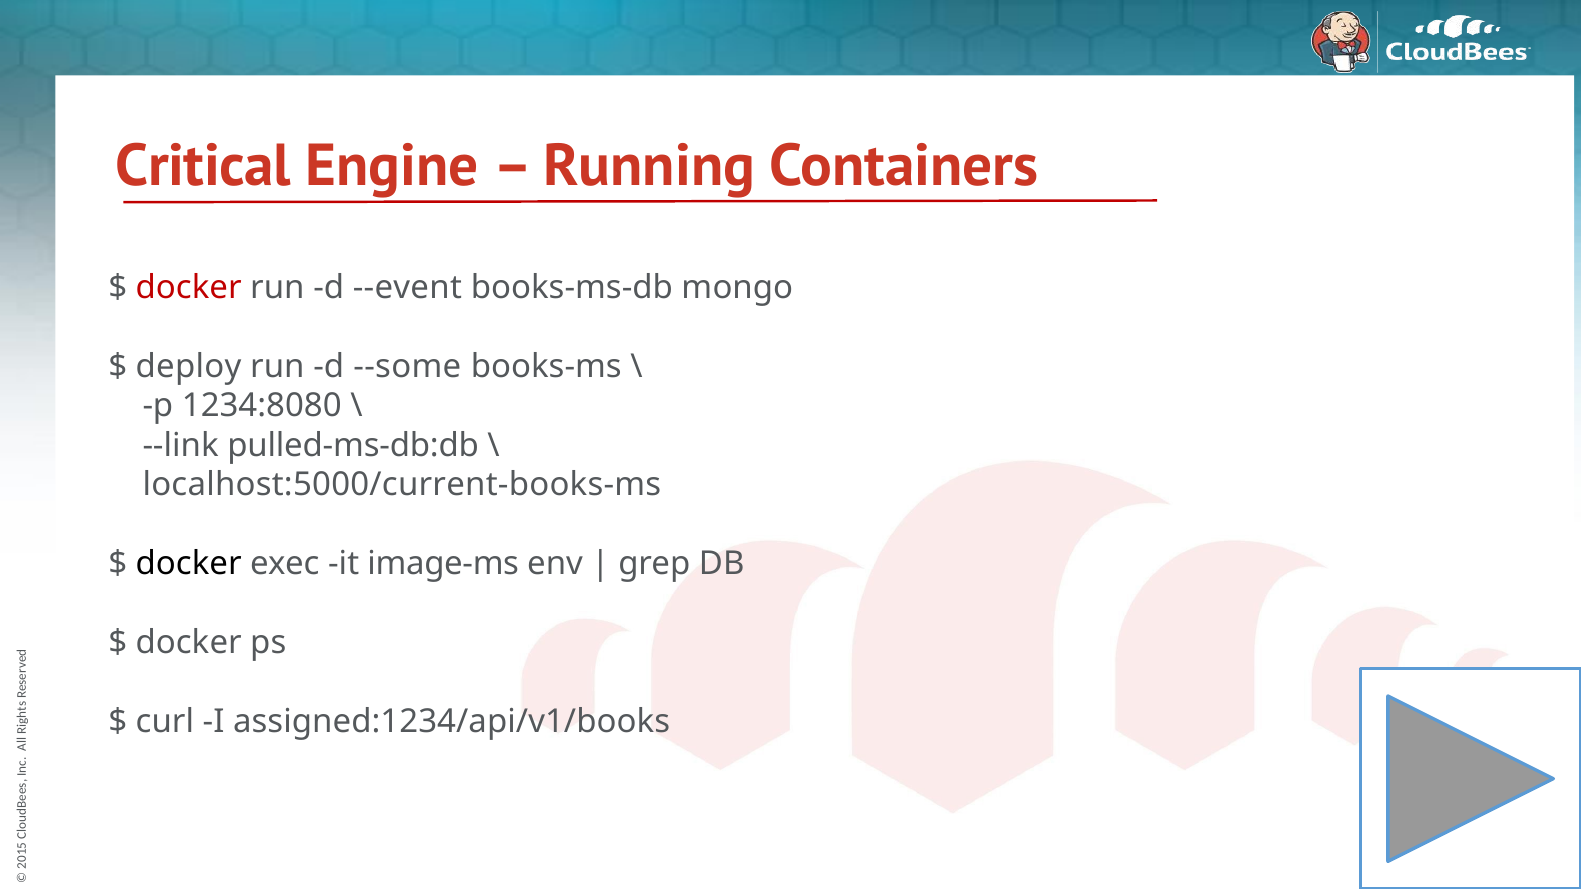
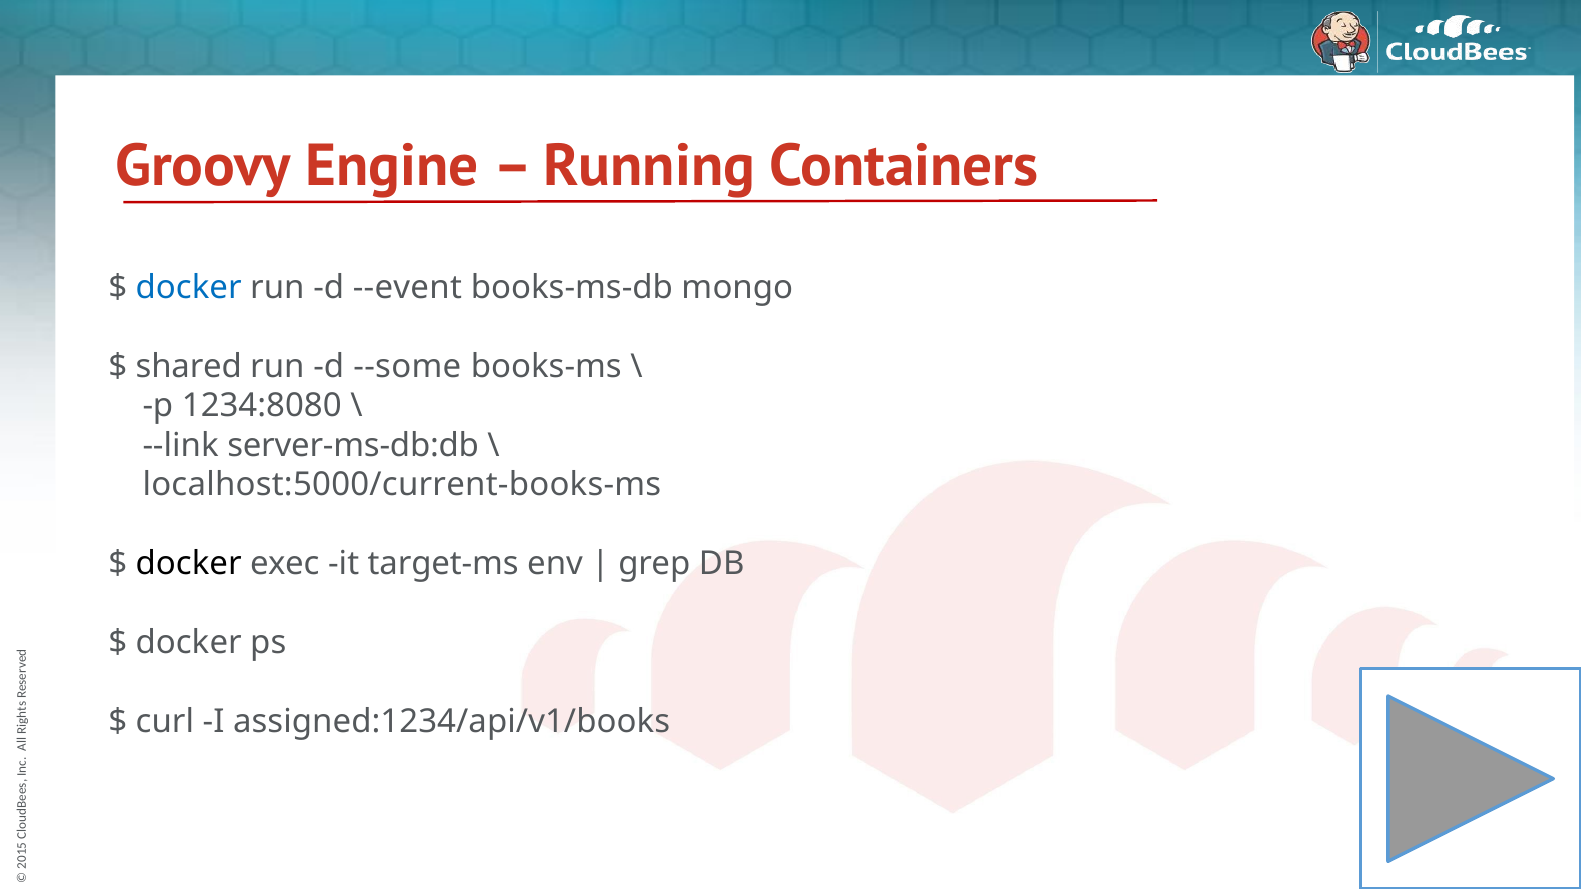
Critical: Critical -> Groovy (203, 166)
docker colour: red -> blue (189, 287)
deploy: deploy -> shared (189, 366)
pulled-ms-db:db: pulled-ms-db:db -> server-ms-db:db (353, 445)
image-ms: image-ms -> target-ms (443, 564)
